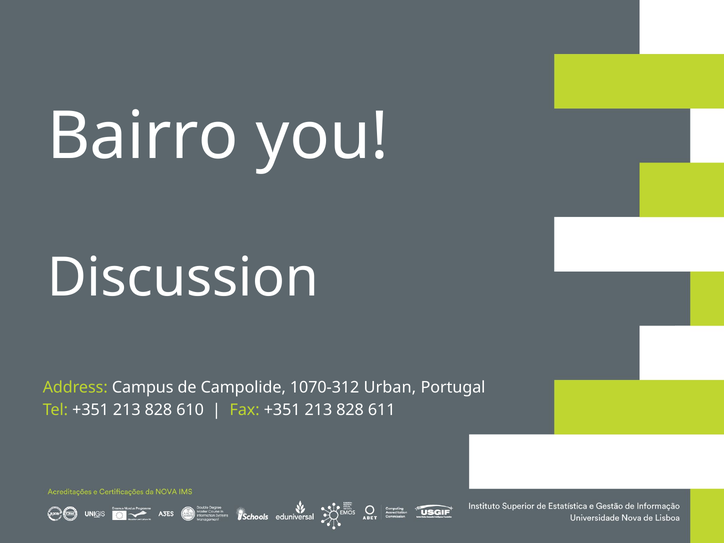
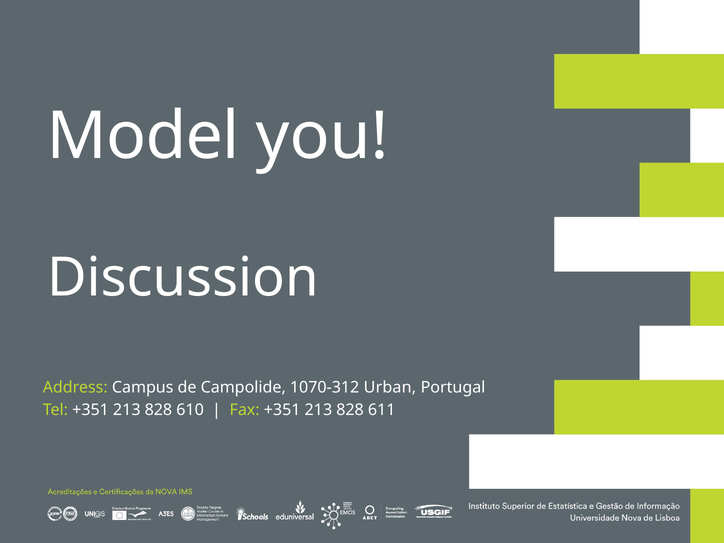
Bairro: Bairro -> Model (143, 136)
